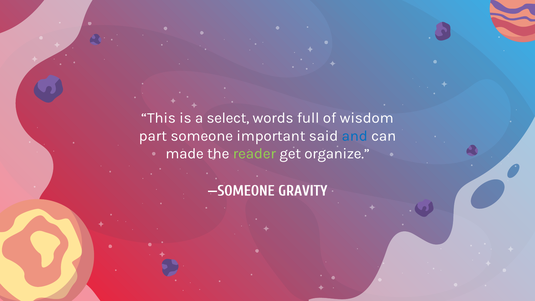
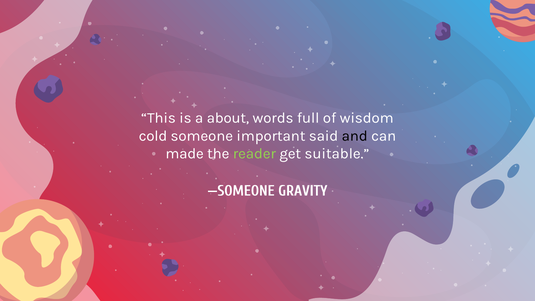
select: select -> about (228, 118)
part: part -> cold (153, 136)
and colour: blue -> black (355, 136)
organize: organize -> suitable (337, 154)
